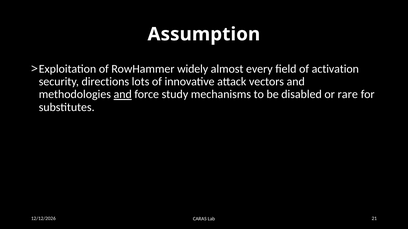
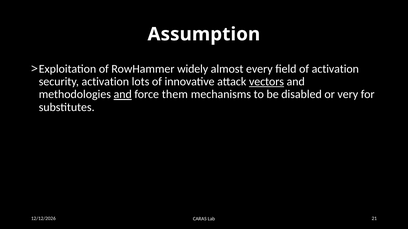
security directions: directions -> activation (105, 82)
vectors underline: none -> present (267, 82)
study: study -> them (175, 95)
rare: rare -> very (348, 95)
